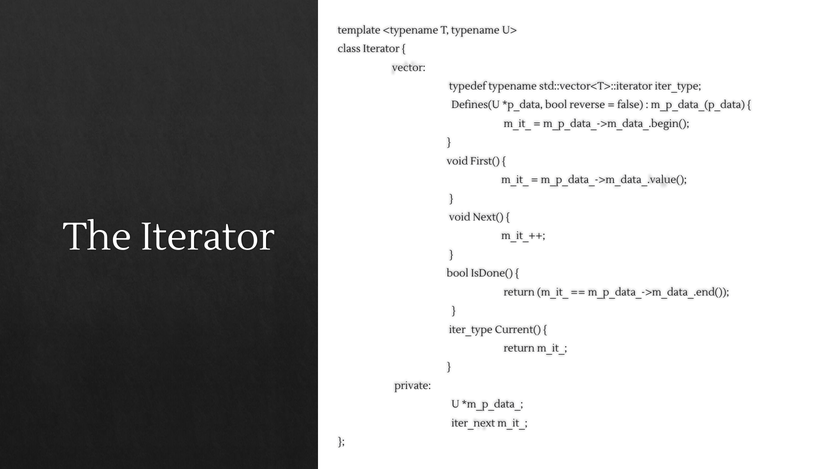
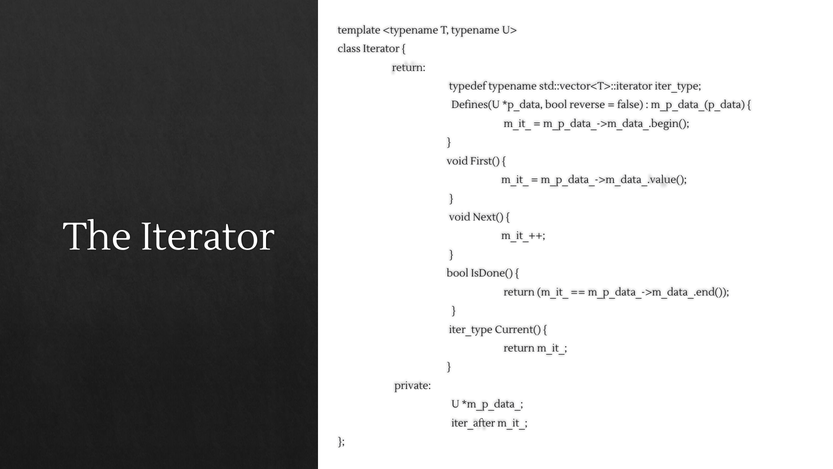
vector: vector -> return (409, 68)
iter_next: iter_next -> iter_after (473, 423)
